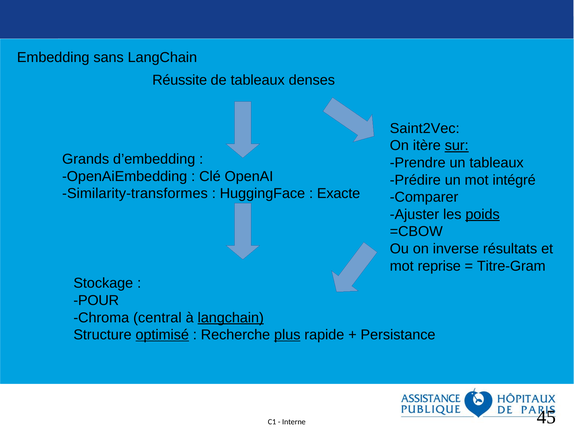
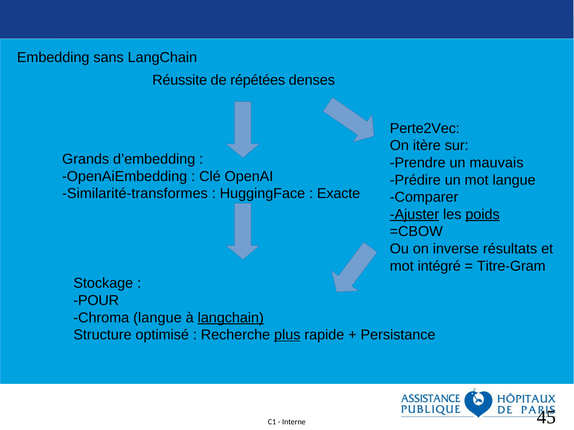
de tableaux: tableaux -> répétées (258, 80)
Saint2Vec: Saint2Vec -> Perte2Vec (425, 129)
sur underline: present -> none (457, 146)
un tableaux: tableaux -> mauvais (496, 163)
mot intégré: intégré -> langue (514, 180)
Similarity-transformes: Similarity-transformes -> Similarité-transformes (135, 194)
Ajuster underline: none -> present (414, 215)
reprise: reprise -> intégré (439, 266)
Chroma central: central -> langue (157, 318)
optimisé underline: present -> none (162, 335)
